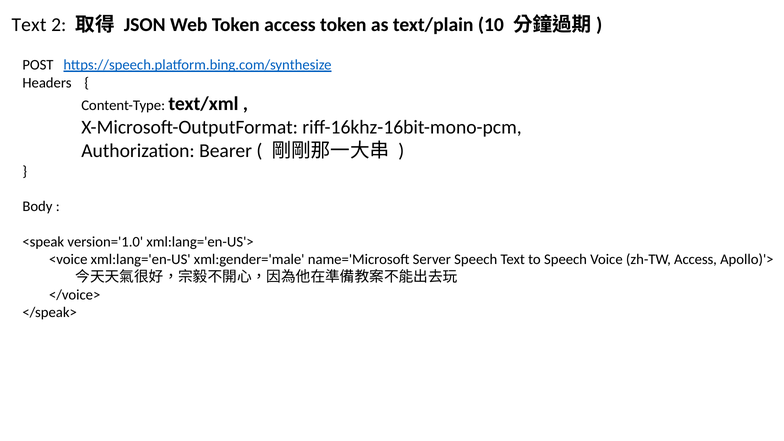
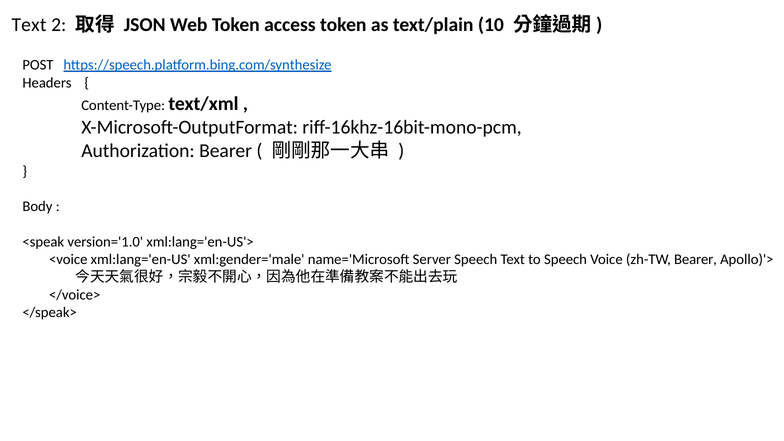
zh-TW Access: Access -> Bearer (696, 259)
